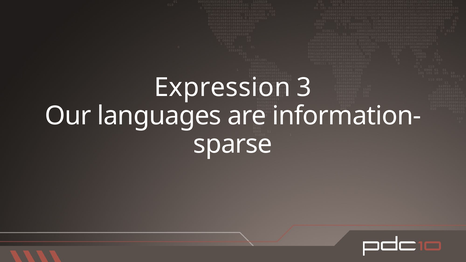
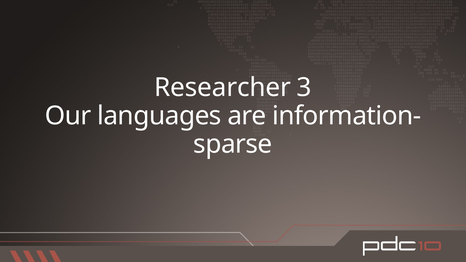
Expression: Expression -> Researcher (223, 88)
